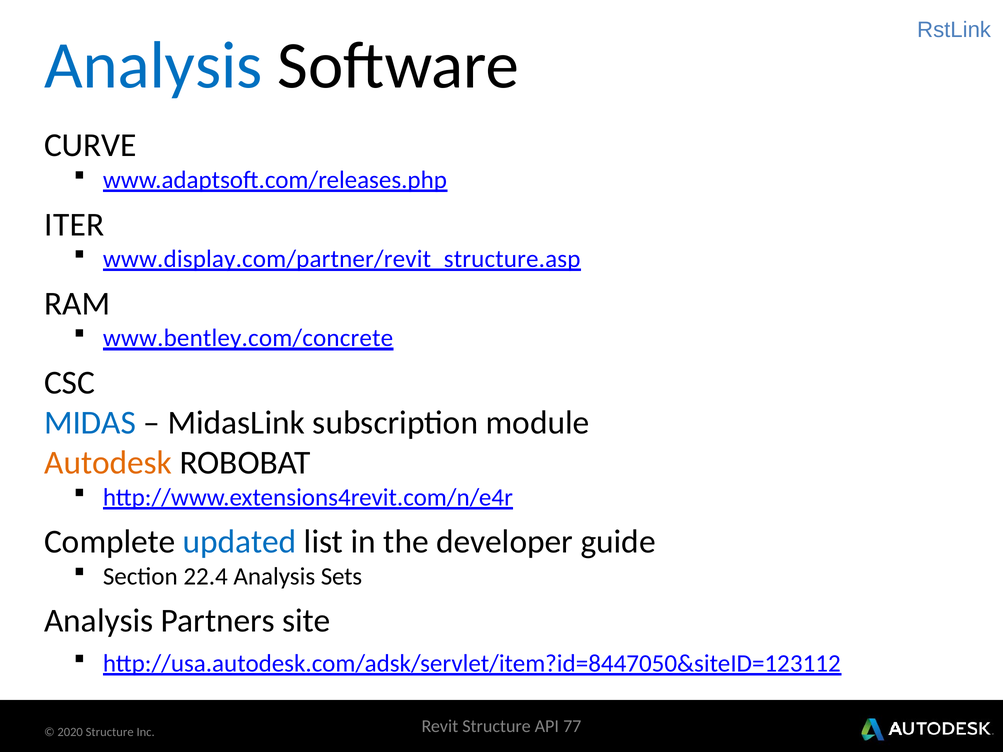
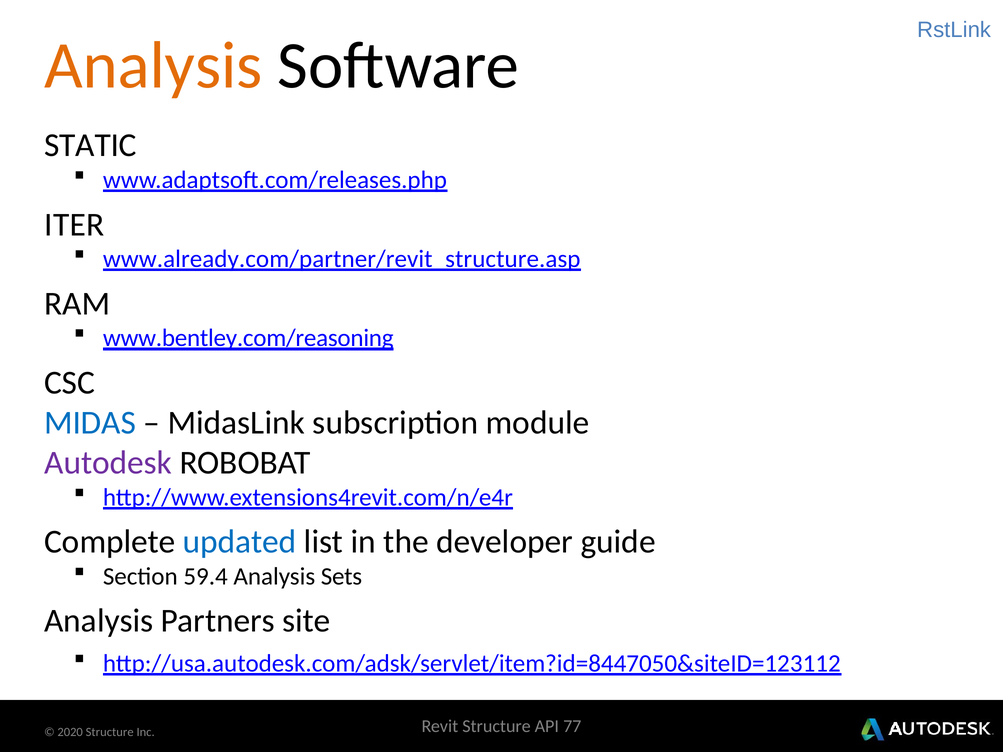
Analysis colour: blue -> orange (153, 65)
CURVE: CURVE -> STATIC (90, 145)
www.display.com/partner/revit_structure.asp: www.display.com/partner/revit_structure.asp -> www.already.com/partner/revit_structure.asp (342, 259)
www.bentley.com/concrete: www.bentley.com/concrete -> www.bentley.com/reasoning (248, 338)
Autodesk colour: orange -> purple (108, 463)
22.4: 22.4 -> 59.4 (206, 577)
